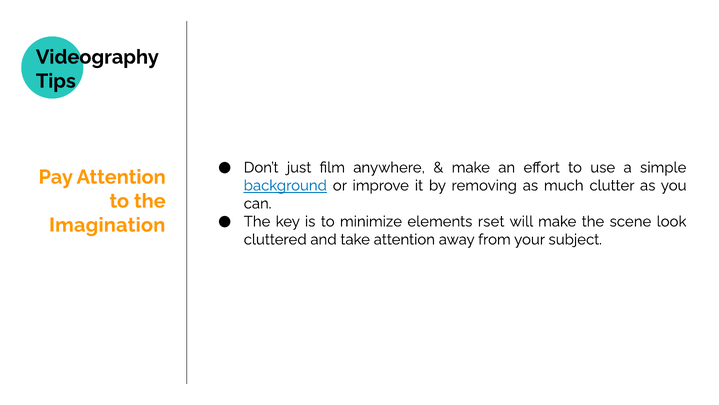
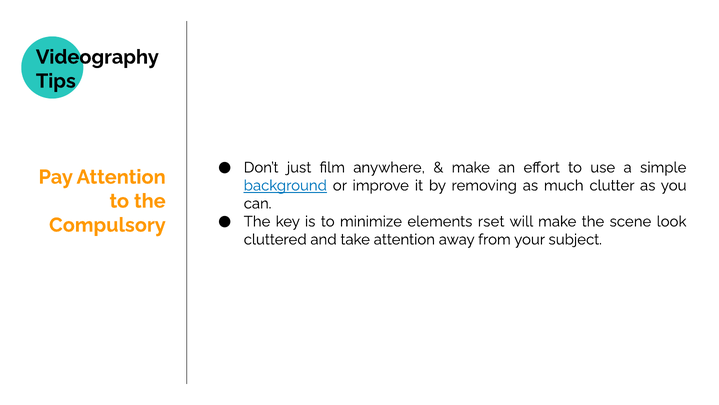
Imagination: Imagination -> Compulsory (107, 225)
